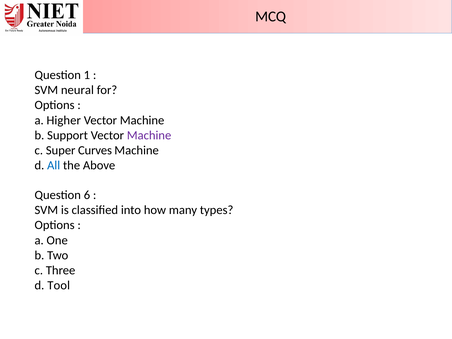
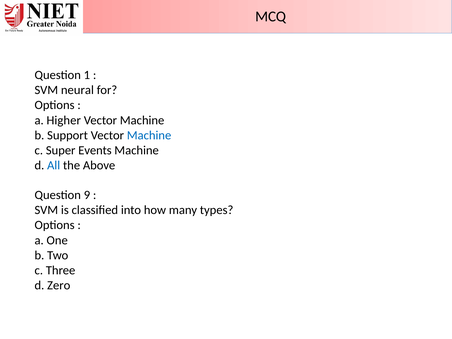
Machine colour: purple -> blue (149, 135)
Curves: Curves -> Events (95, 150)
6: 6 -> 9 (87, 195)
Tool: Tool -> Zero (59, 285)
